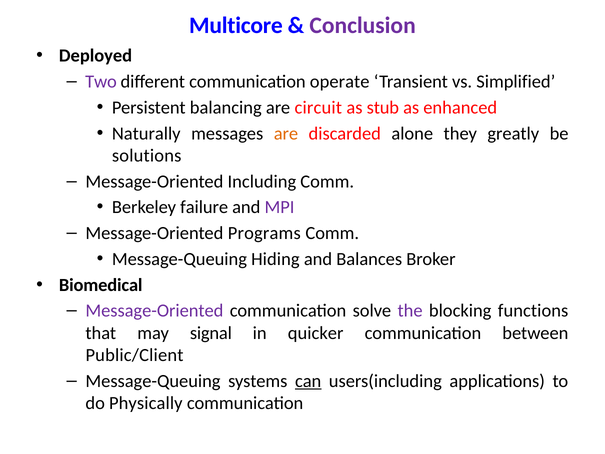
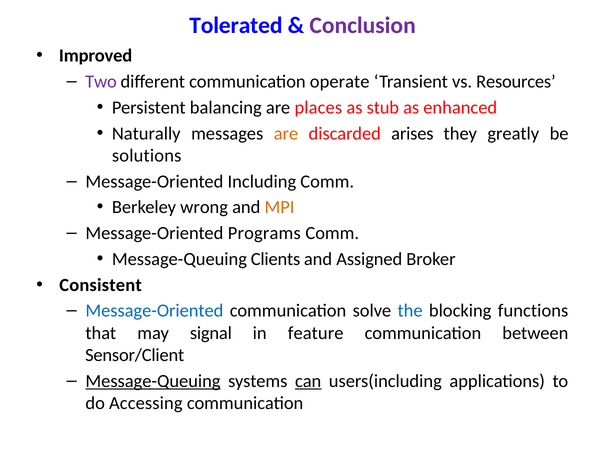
Multicore: Multicore -> Tolerated (236, 25)
Deployed: Deployed -> Improved (96, 56)
Simplified: Simplified -> Resources (516, 82)
circuit: circuit -> places (318, 107)
alone: alone -> arises (412, 133)
failure: failure -> wrong (204, 207)
MPI colour: purple -> orange (280, 207)
Hiding: Hiding -> Clients (276, 259)
Balances: Balances -> Assigned (369, 259)
Biomedical: Biomedical -> Consistent (101, 285)
Message-Oriented colour: purple -> blue (154, 311)
the colour: purple -> blue (410, 311)
quicker: quicker -> feature (316, 333)
Public/Client: Public/Client -> Sensor/Client (135, 355)
Message-Queuing underline: none -> present (153, 381)
Physically: Physically -> Accessing (146, 403)
